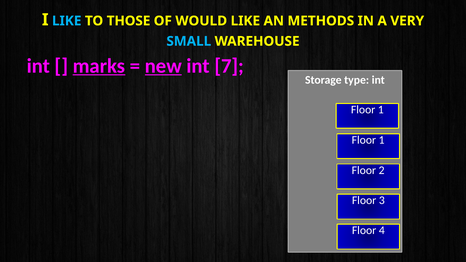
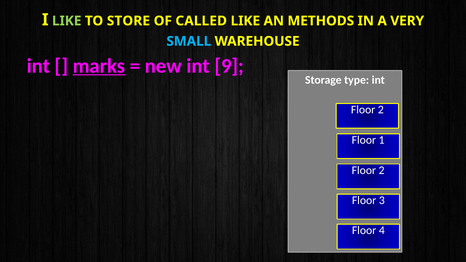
LIKE colour: light blue -> light green (67, 21)
THOSE: THOSE -> STORE (128, 21)
WOULD: WOULD -> CALLED (201, 21)
new underline: present -> none (163, 66)
7: 7 -> 9 (229, 66)
1: 1 -> 2 (381, 110)
